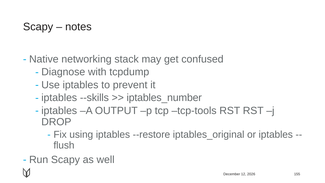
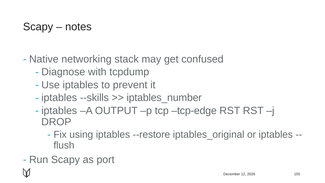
tcp-tools: tcp-tools -> tcp-edge (194, 111)
well: well -> port (106, 160)
